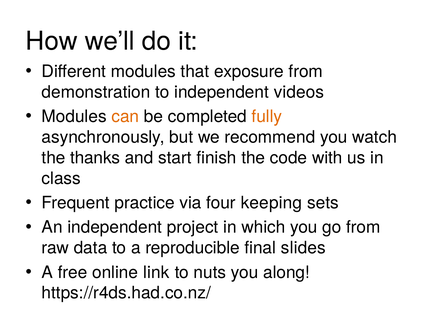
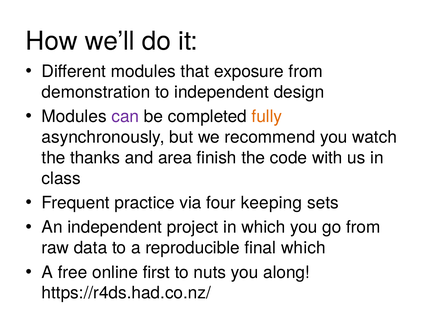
videos: videos -> design (299, 92)
can colour: orange -> purple (125, 117)
start: start -> area (175, 158)
final slides: slides -> which (303, 248)
link: link -> first (156, 273)
